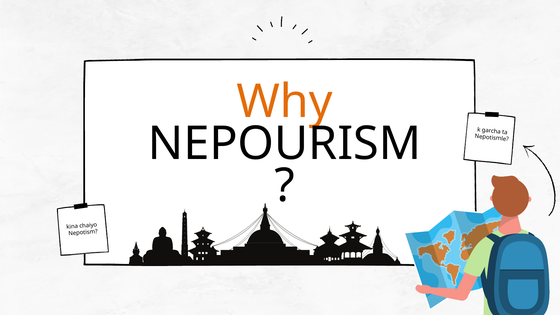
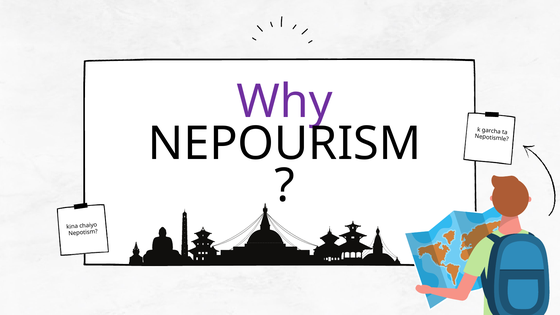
Why colour: orange -> purple (285, 102)
